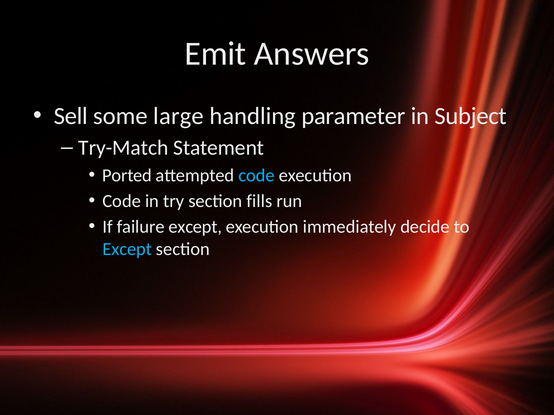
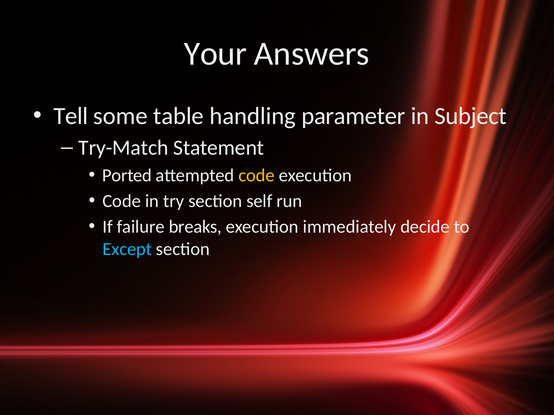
Emit: Emit -> Your (215, 54)
Sell: Sell -> Tell (71, 116)
large: large -> table (179, 116)
code colour: light blue -> yellow (257, 175)
fills: fills -> self (259, 201)
failure except: except -> breaks (195, 227)
